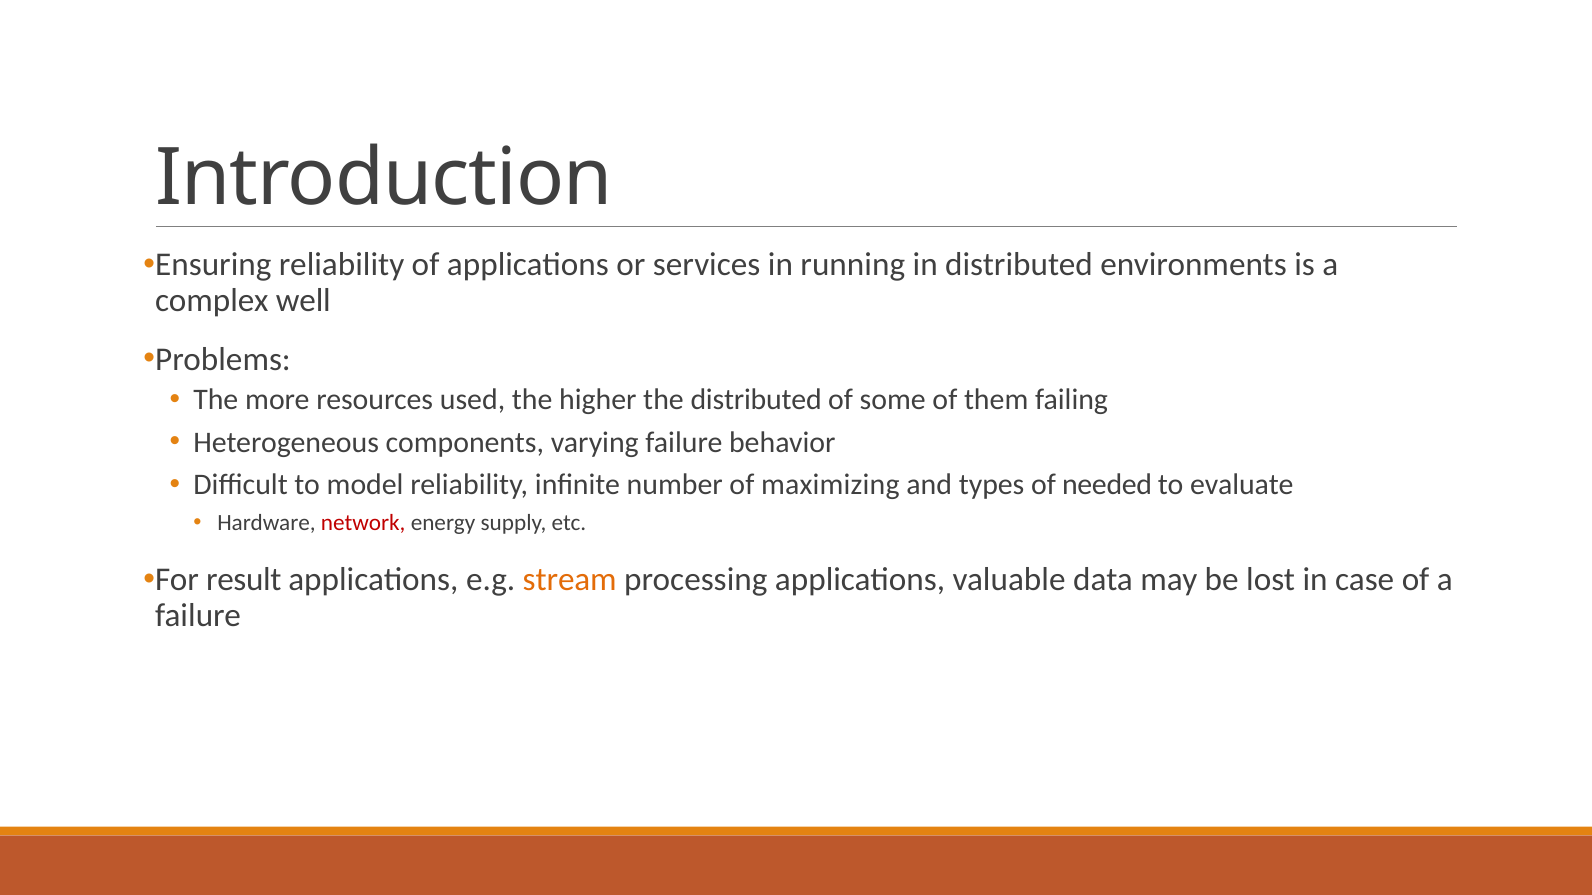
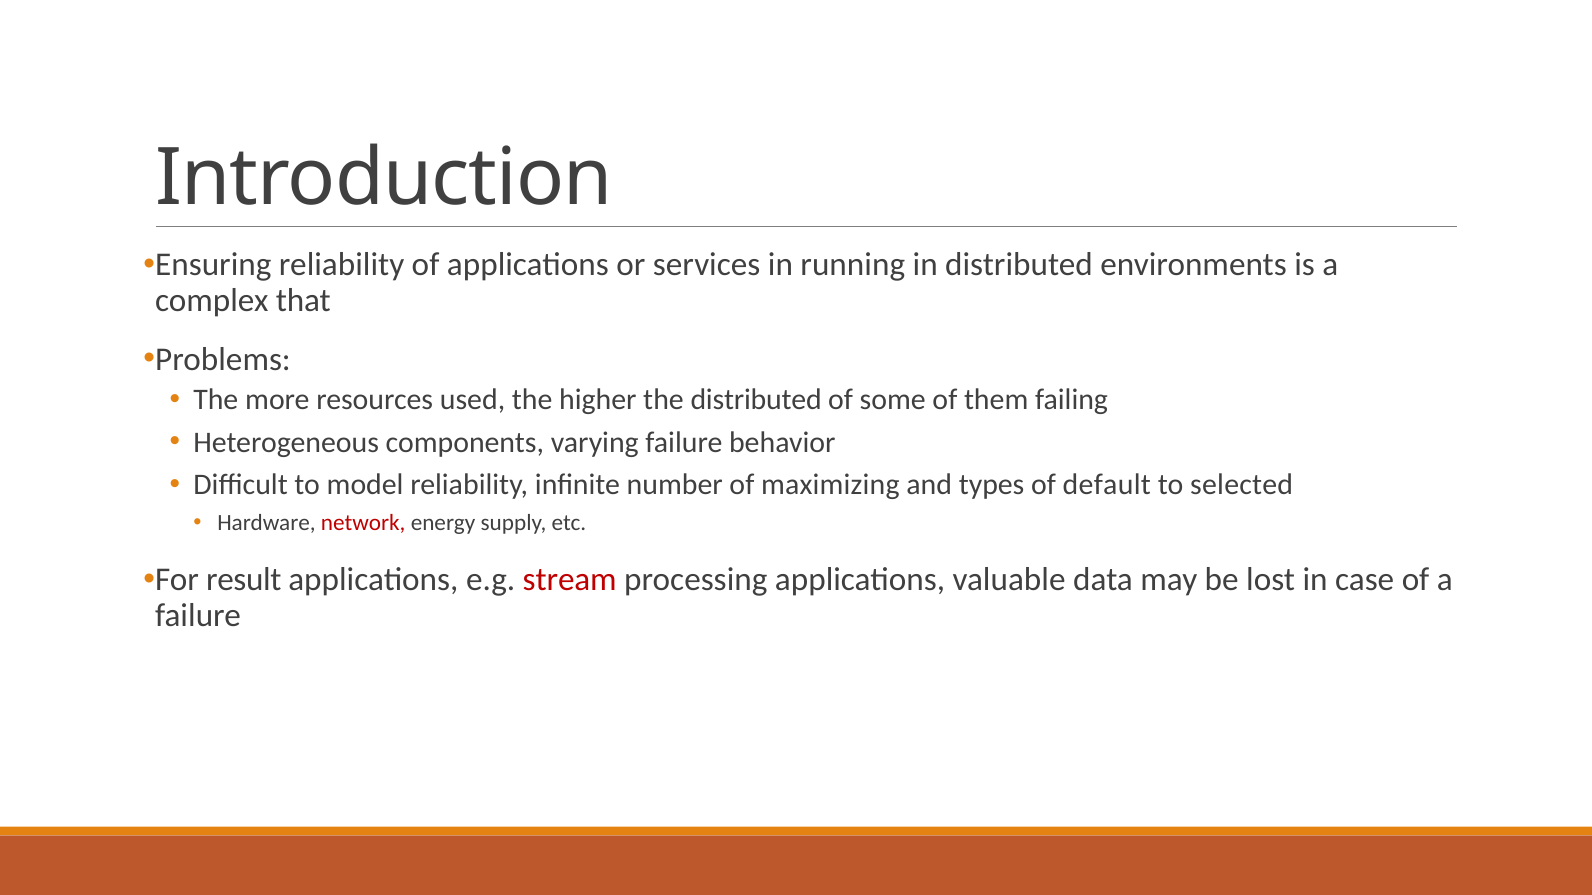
well: well -> that (303, 301)
needed: needed -> default (1107, 485)
evaluate: evaluate -> selected (1242, 485)
stream colour: orange -> red (570, 580)
